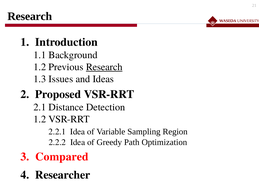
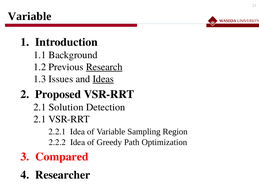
Research: Research -> Variable (30, 16)
Ideas underline: none -> present (103, 79)
Distance: Distance -> Solution (66, 107)
1.2: 1.2 -> 2.1 (40, 119)
